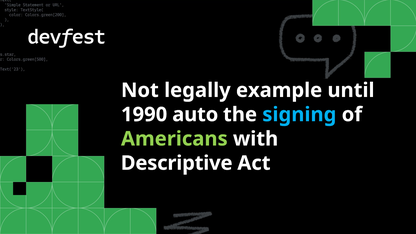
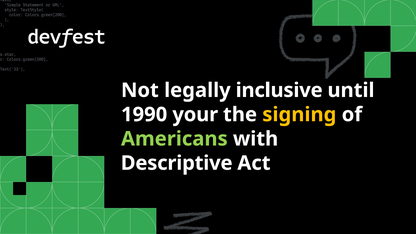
example: example -> inclusive (279, 90)
auto: auto -> your (195, 115)
signing colour: light blue -> yellow (299, 115)
